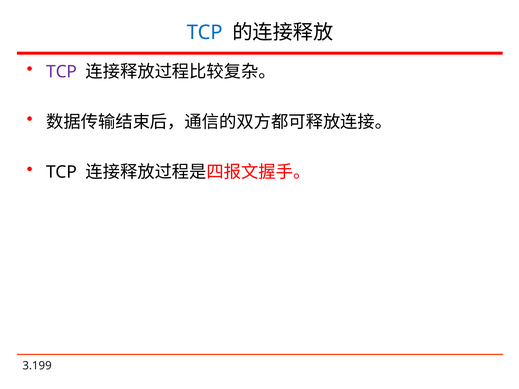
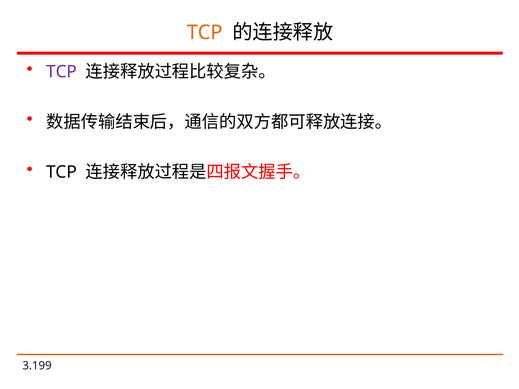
TCP colour: blue -> orange (205, 33)
